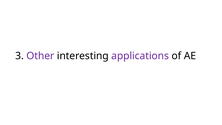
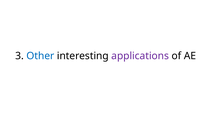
Other colour: purple -> blue (40, 56)
